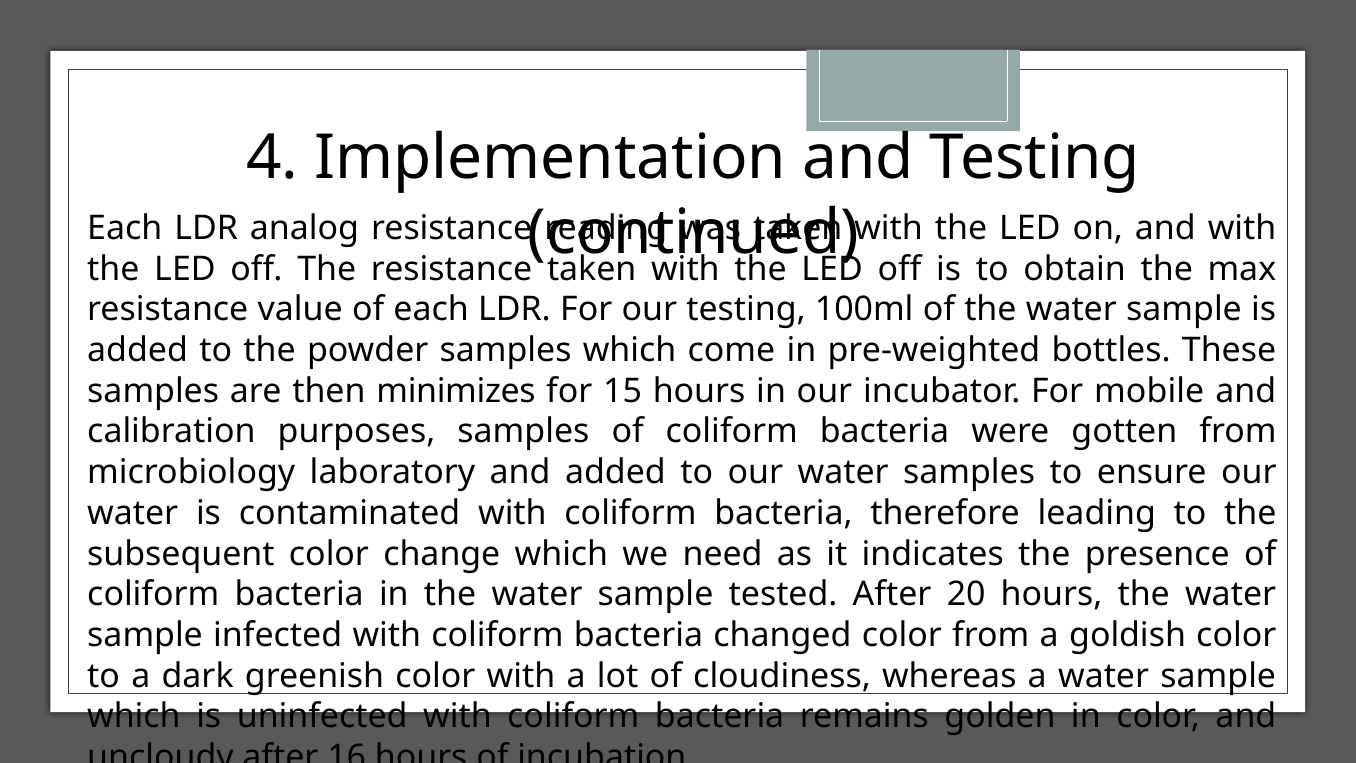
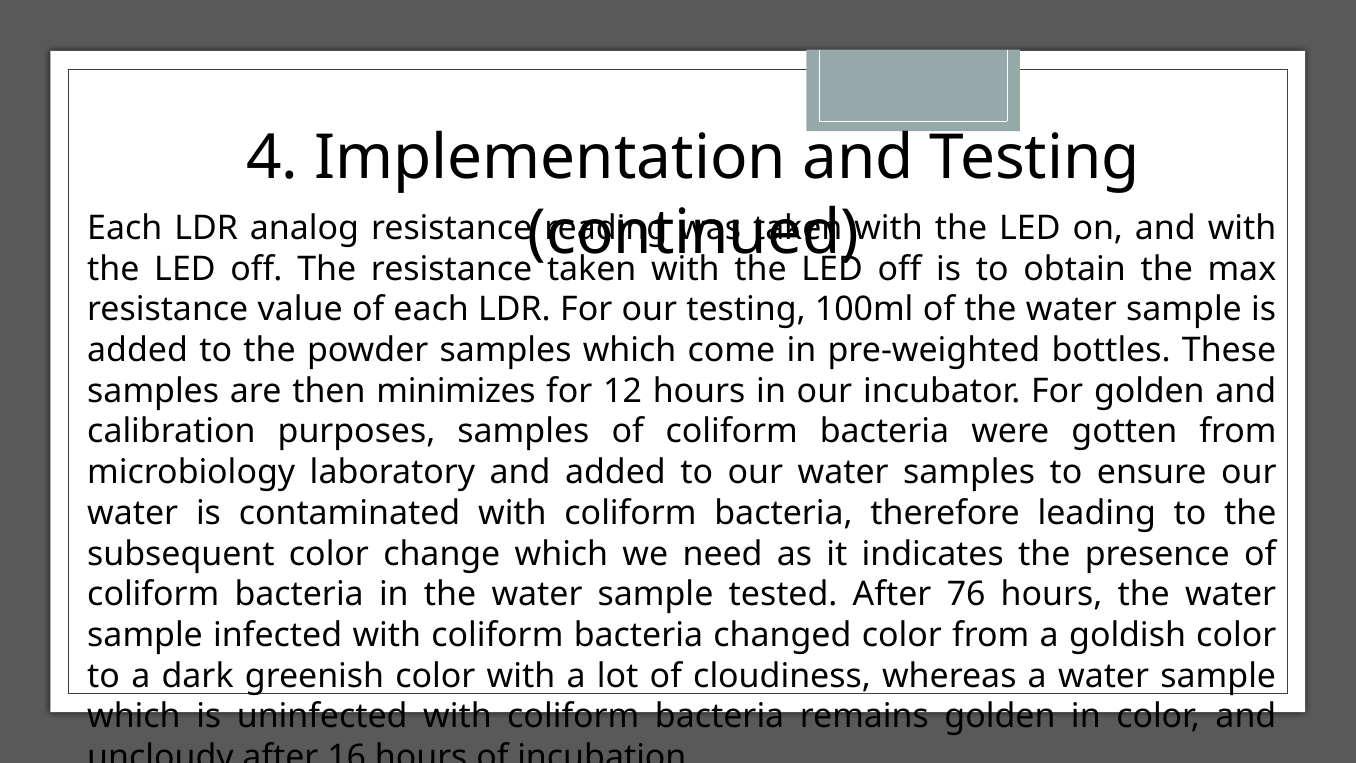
15: 15 -> 12 (623, 391)
For mobile: mobile -> golden (1149, 391)
20: 20 -> 76 (966, 594)
